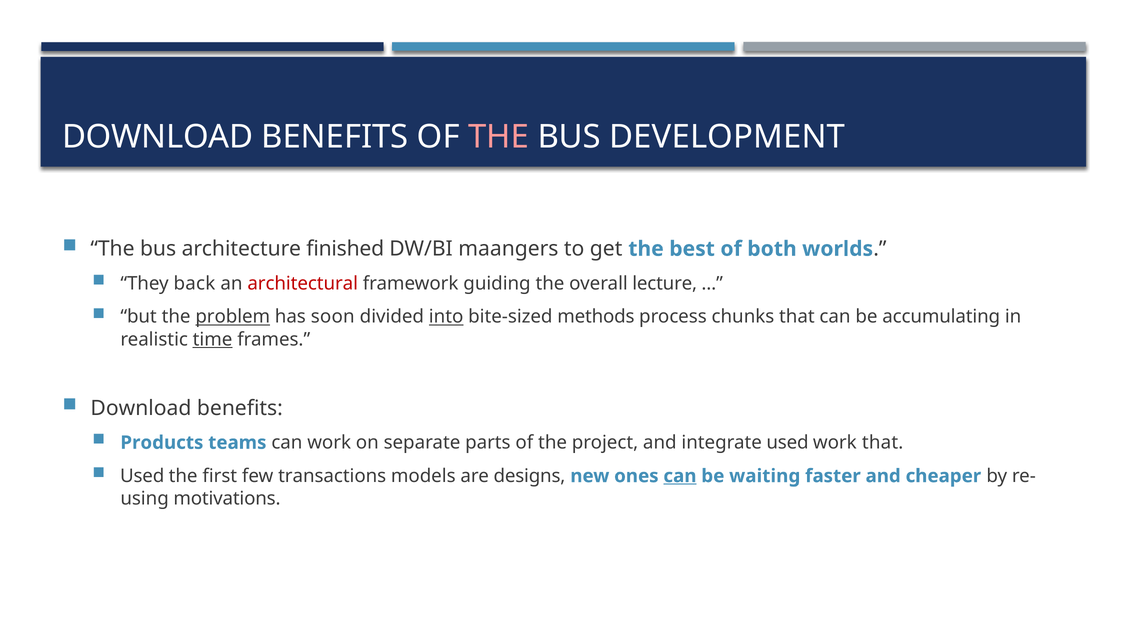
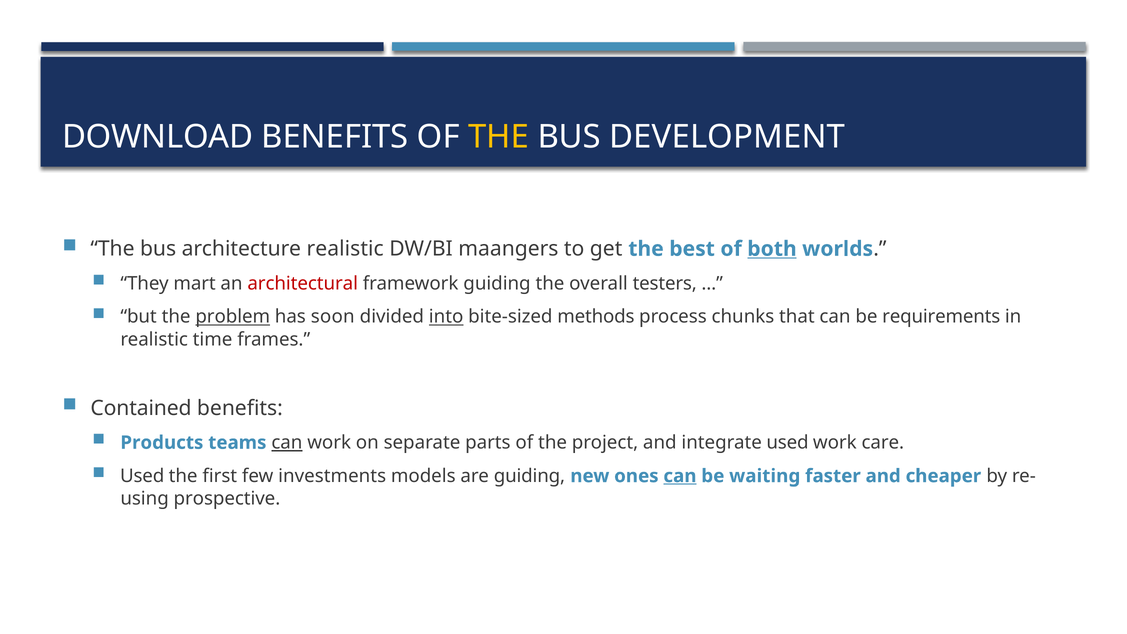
THE colour: pink -> yellow (499, 137)
architecture finished: finished -> realistic (345, 249)
both underline: none -> present (772, 249)
back: back -> mart (195, 283)
lecture: lecture -> testers (665, 283)
accumulating: accumulating -> requirements (941, 317)
time underline: present -> none (213, 339)
Download: Download -> Contained (141, 408)
can underline: none -> present (287, 443)
work that: that -> care (883, 443)
transactions: transactions -> investments (332, 476)
are designs: designs -> guiding (529, 476)
motivations: motivations -> prospective (227, 498)
